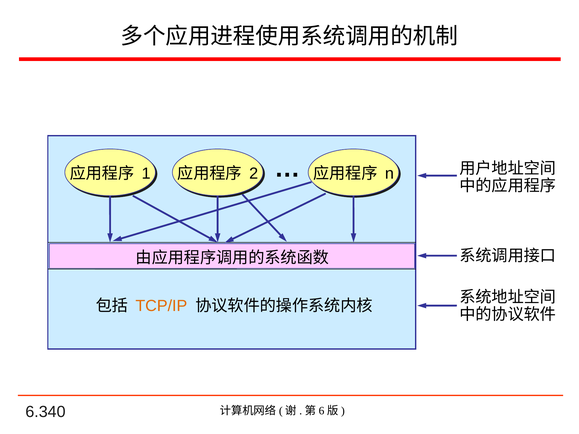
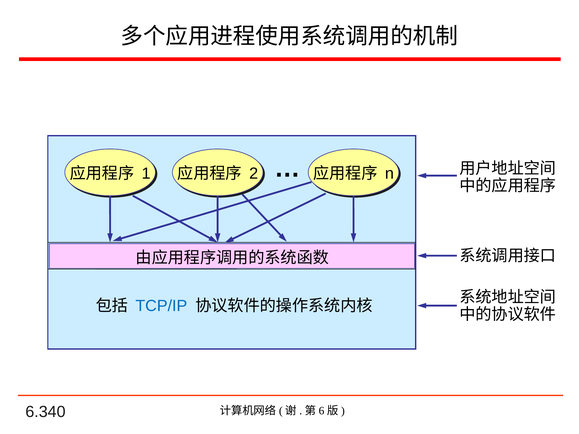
TCP/IP colour: orange -> blue (161, 306)
